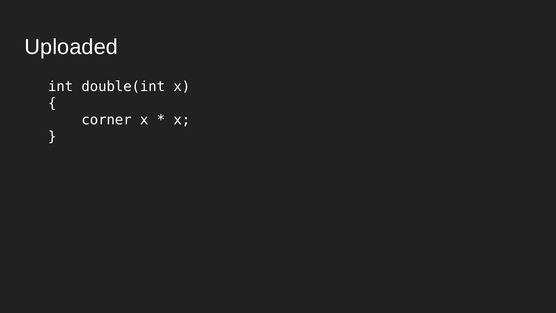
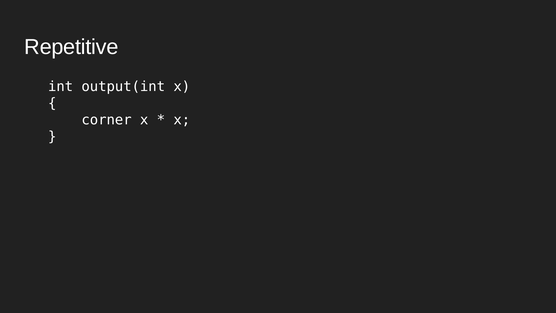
Uploaded: Uploaded -> Repetitive (71, 47)
double(int: double(int -> output(int (123, 86)
